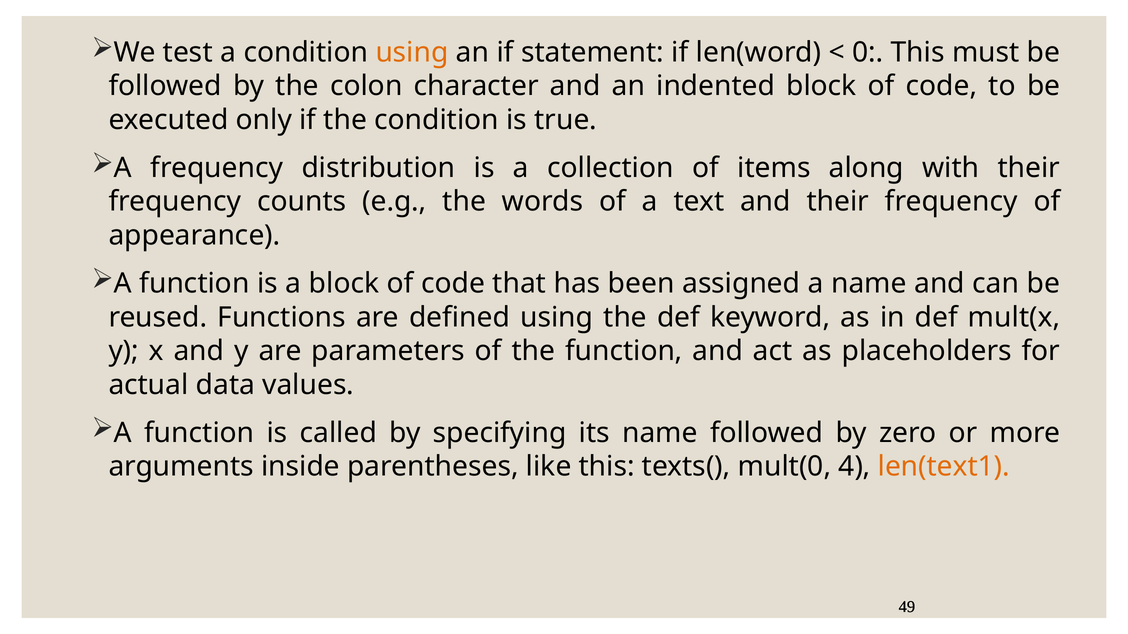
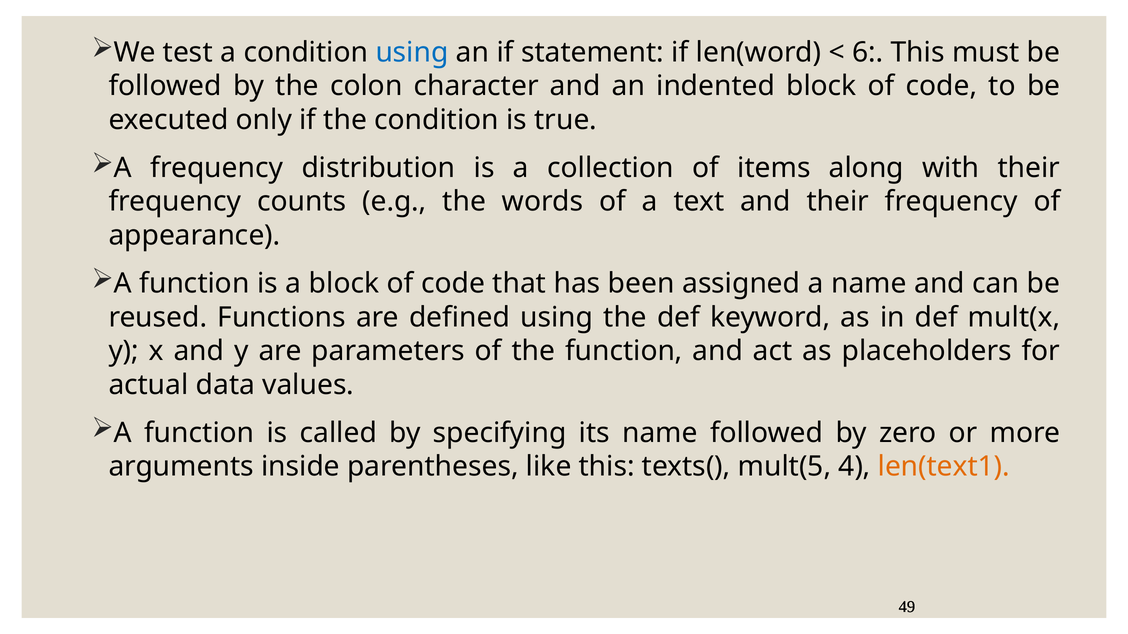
using colour: orange -> blue (412, 52)
0: 0 -> 6 (868, 52)
mult(0: mult(0 -> mult(5 (785, 467)
